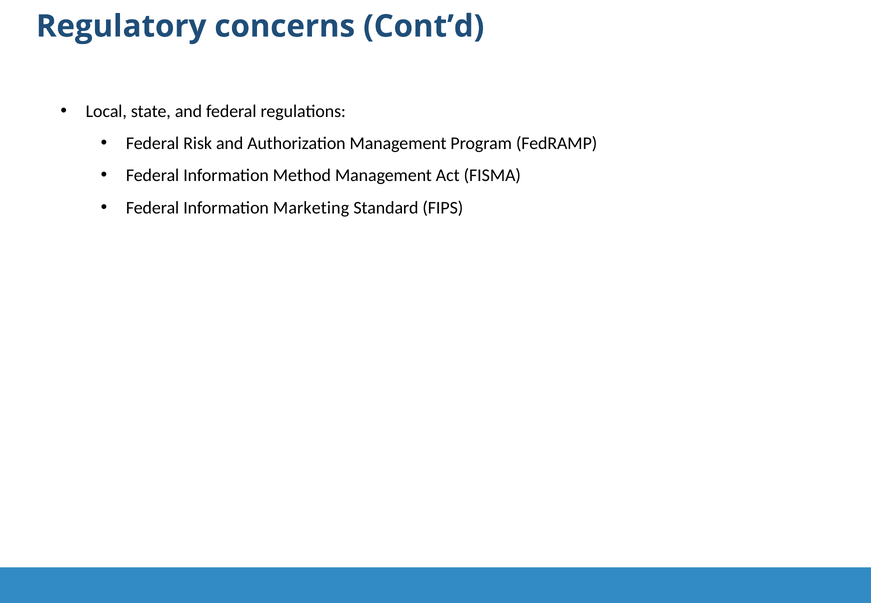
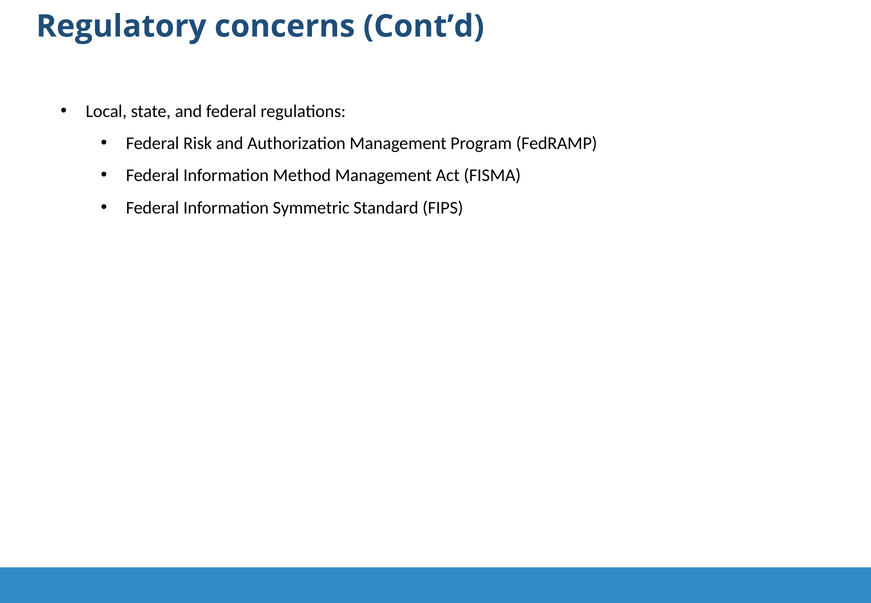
Marketing: Marketing -> Symmetric (311, 208)
